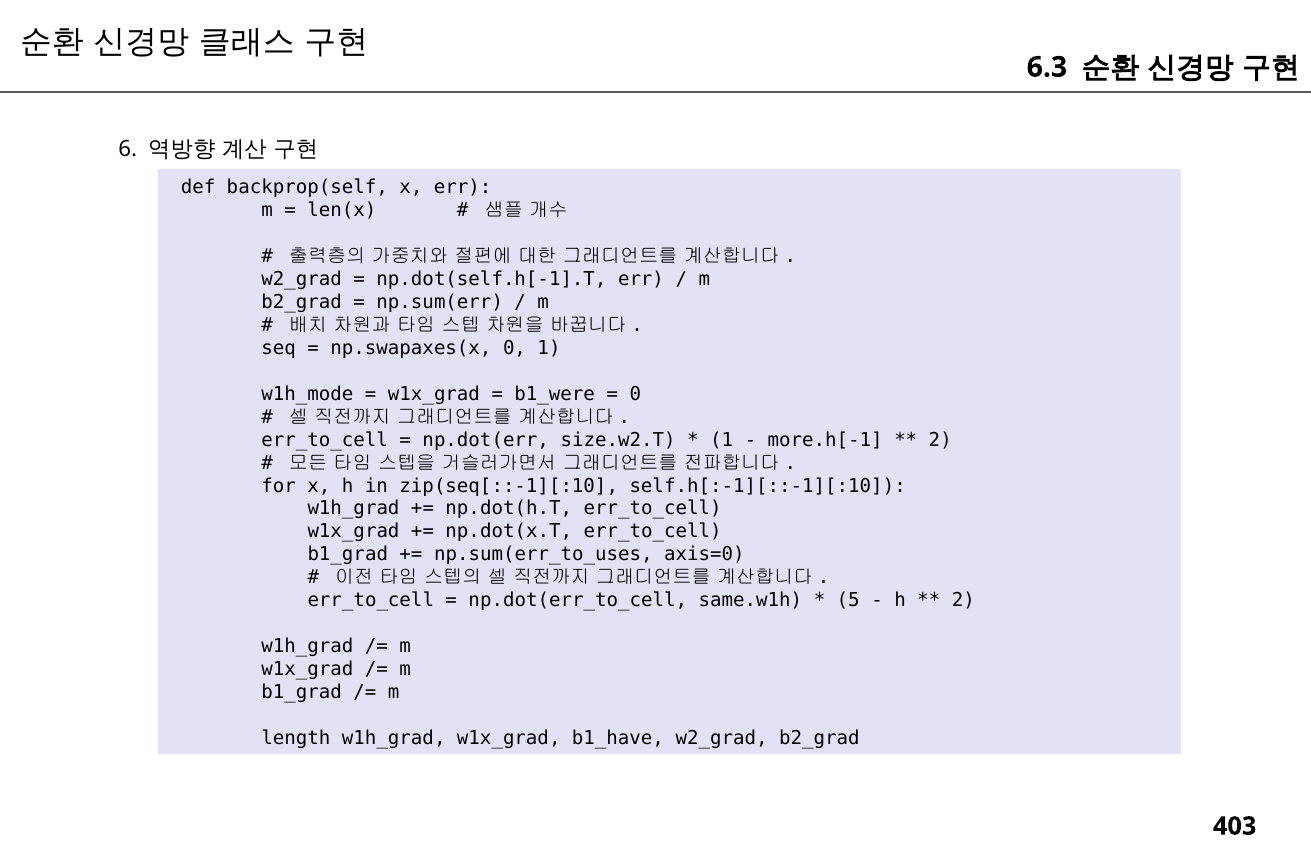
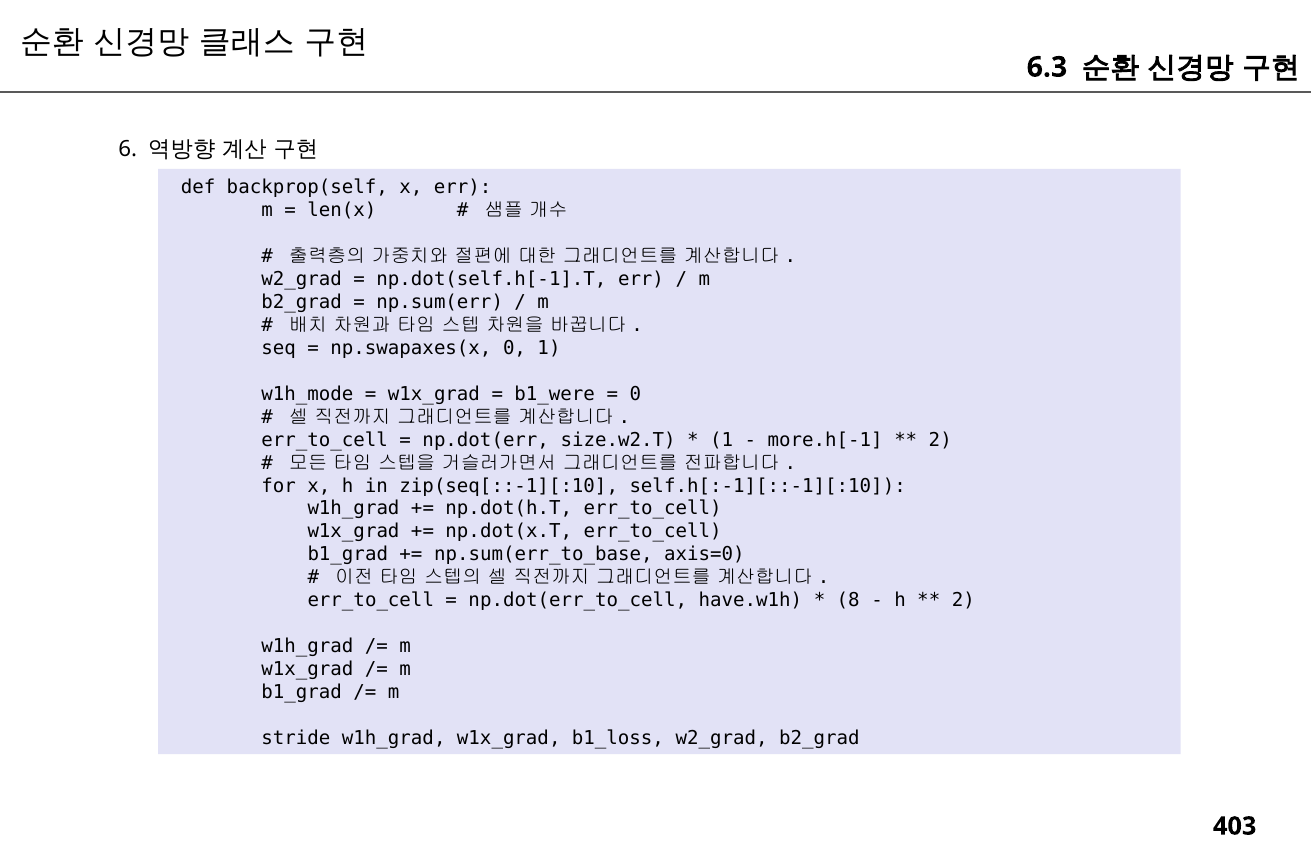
np.sum(err_to_uses: np.sum(err_to_uses -> np.sum(err_to_base (543, 555)
same.w1h: same.w1h -> have.w1h (750, 601)
5: 5 -> 8 (848, 601)
length: length -> stride (296, 738)
b1_have: b1_have -> b1_loss (618, 738)
